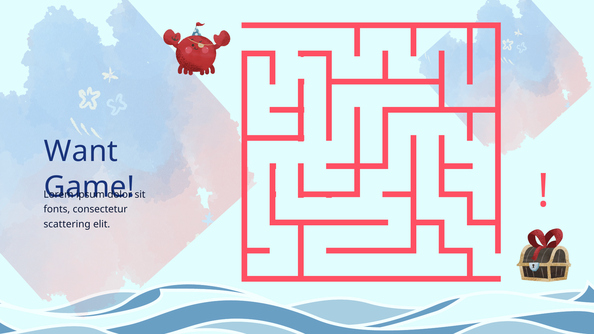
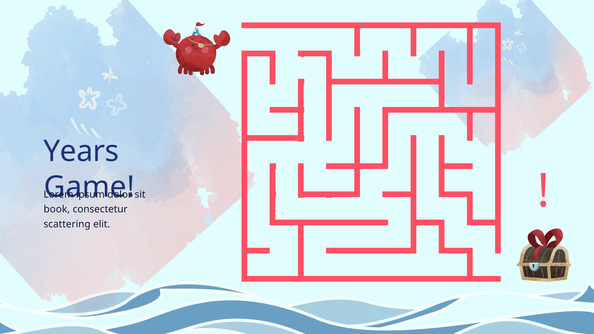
Want: Want -> Years (81, 151)
fonts: fonts -> book (57, 209)
